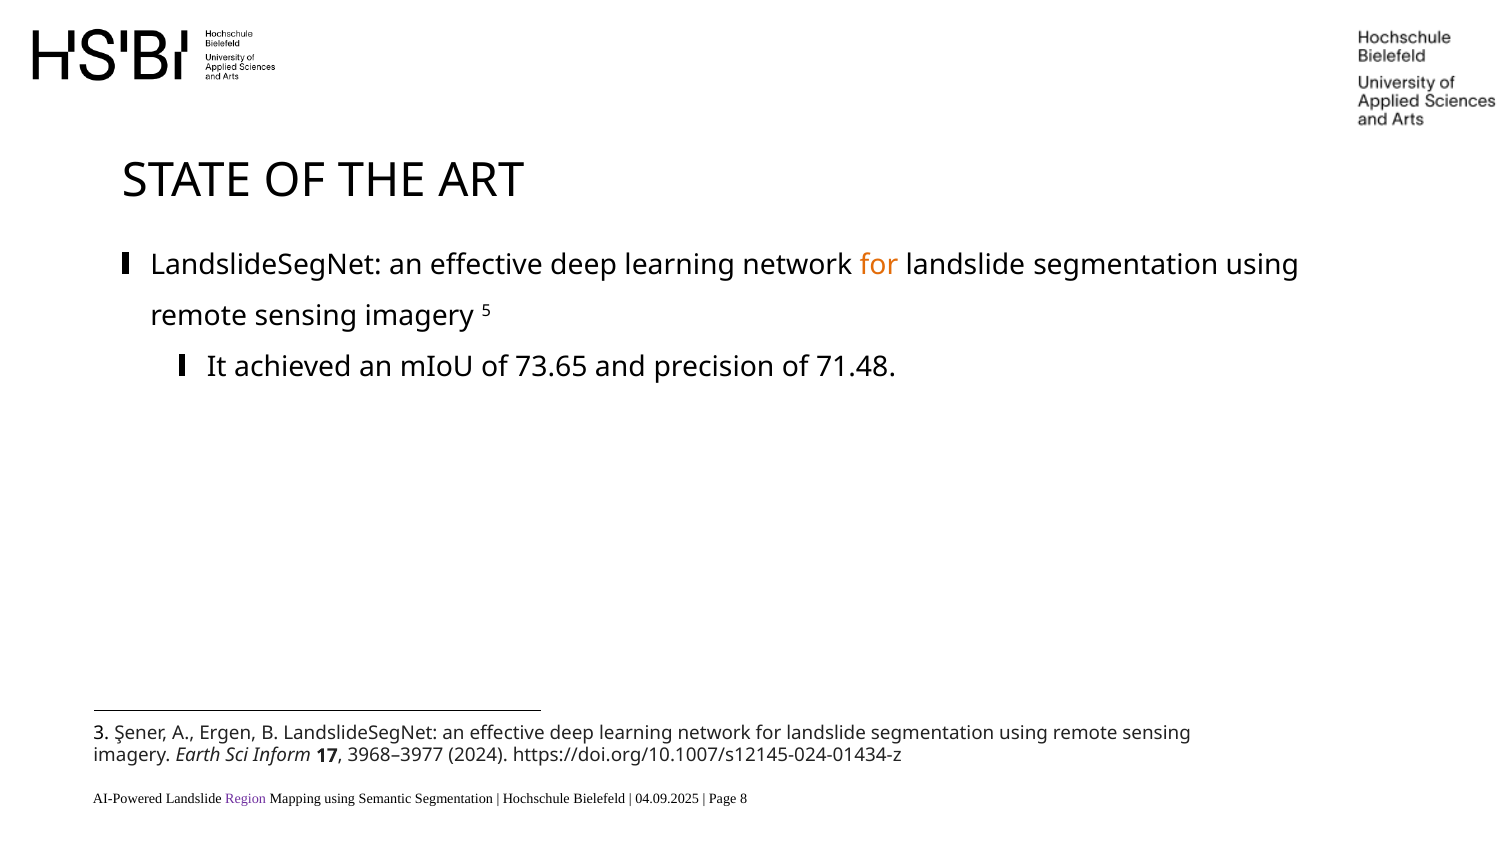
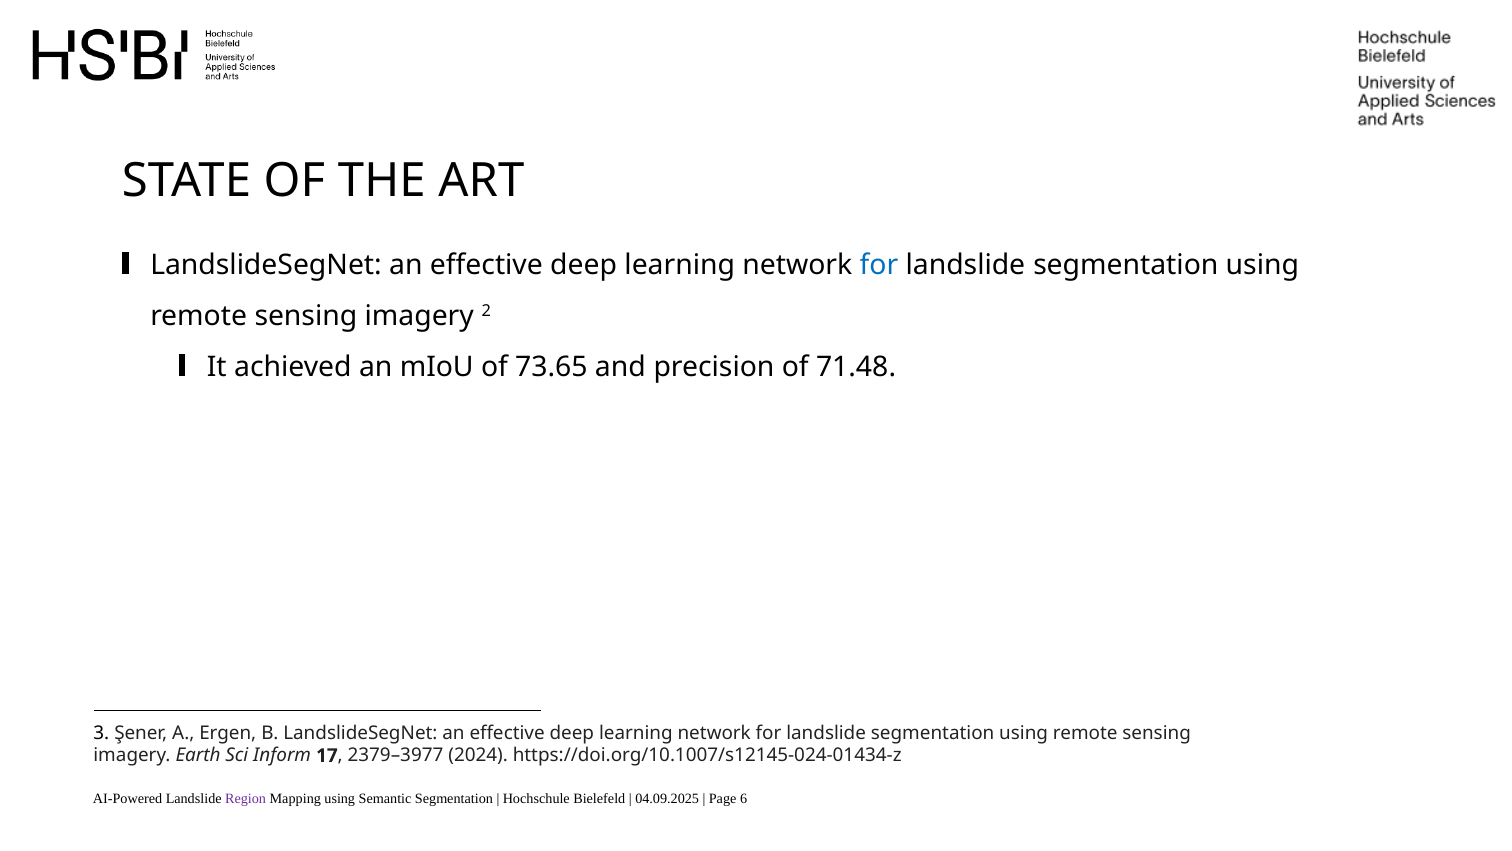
for colour: orange -> blue (879, 265)
5: 5 -> 2 (486, 311)
3968–3977: 3968–3977 -> 2379–3977 (395, 755)
8: 8 -> 6 (744, 798)
